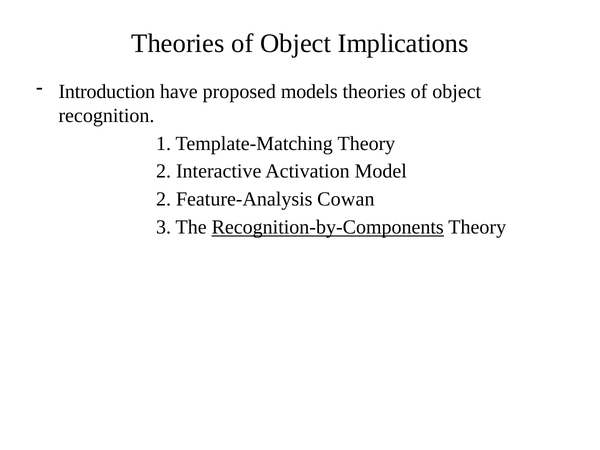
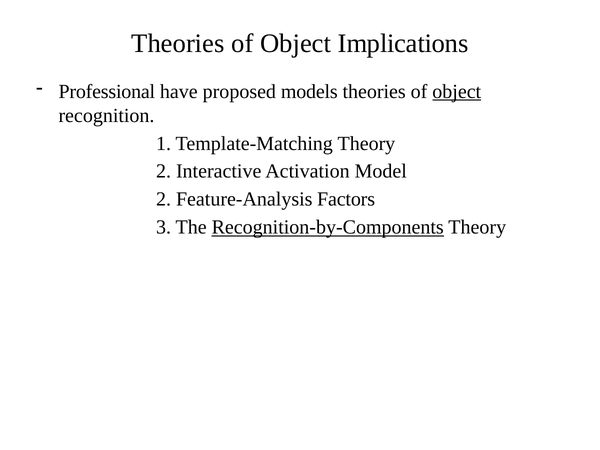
Introduction: Introduction -> Professional (107, 91)
object underline: none -> present (457, 91)
Cowan: Cowan -> Factors (346, 199)
